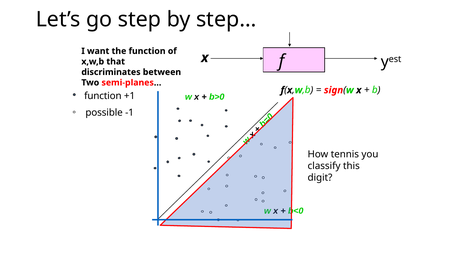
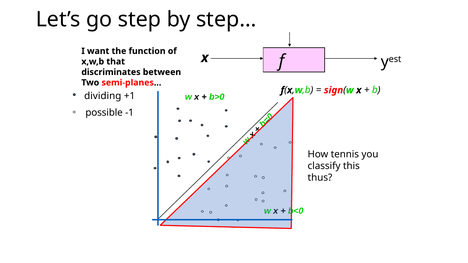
function: function -> dividing (103, 96)
digit: digit -> thus (320, 178)
